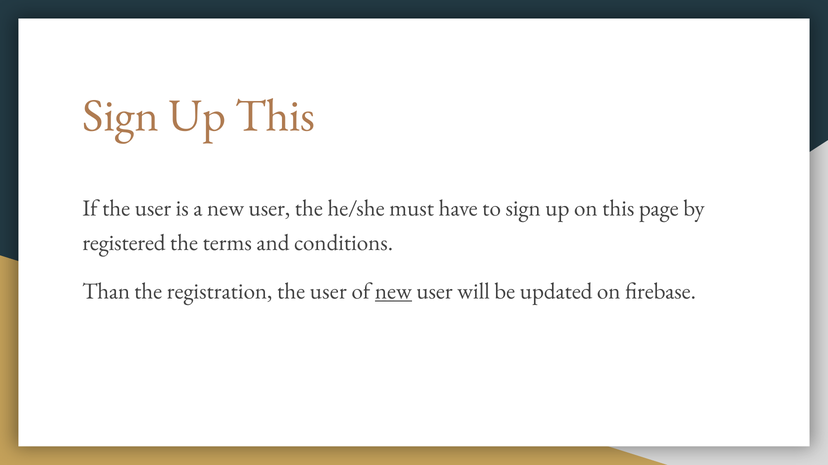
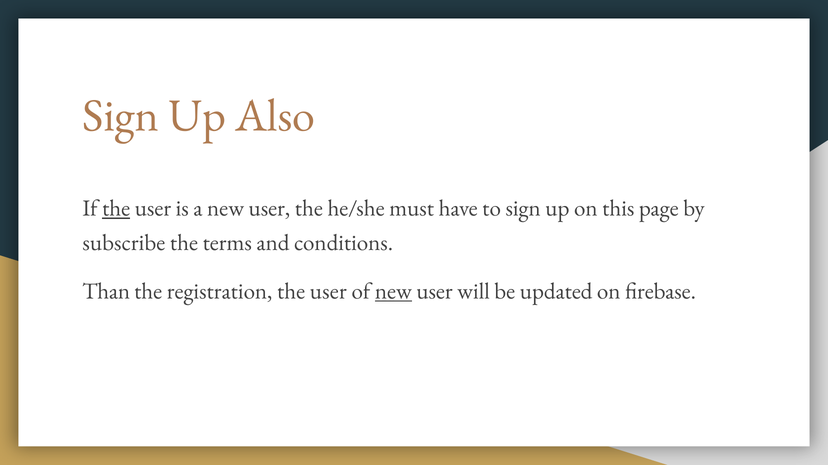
Up This: This -> Also (275, 116)
the underline: none -> present (116, 209)
registered: registered -> subscribe (124, 243)
